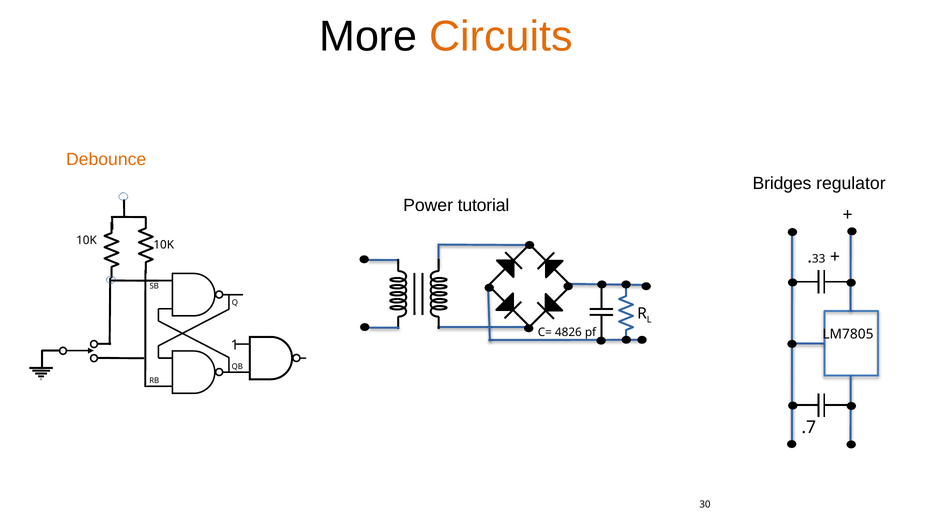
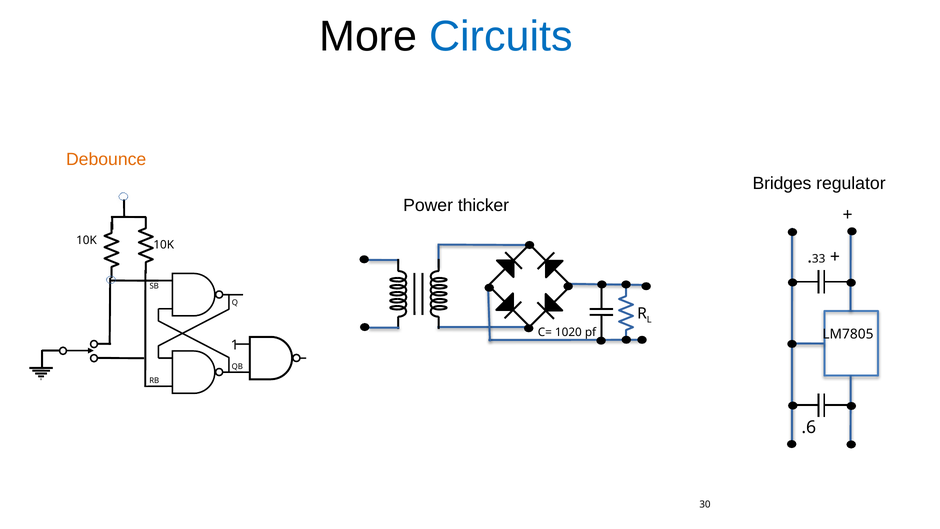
Circuits colour: orange -> blue (501, 36)
tutorial: tutorial -> thicker (483, 205)
4826: 4826 -> 1020 (568, 332)
.7: .7 -> .6 (809, 427)
